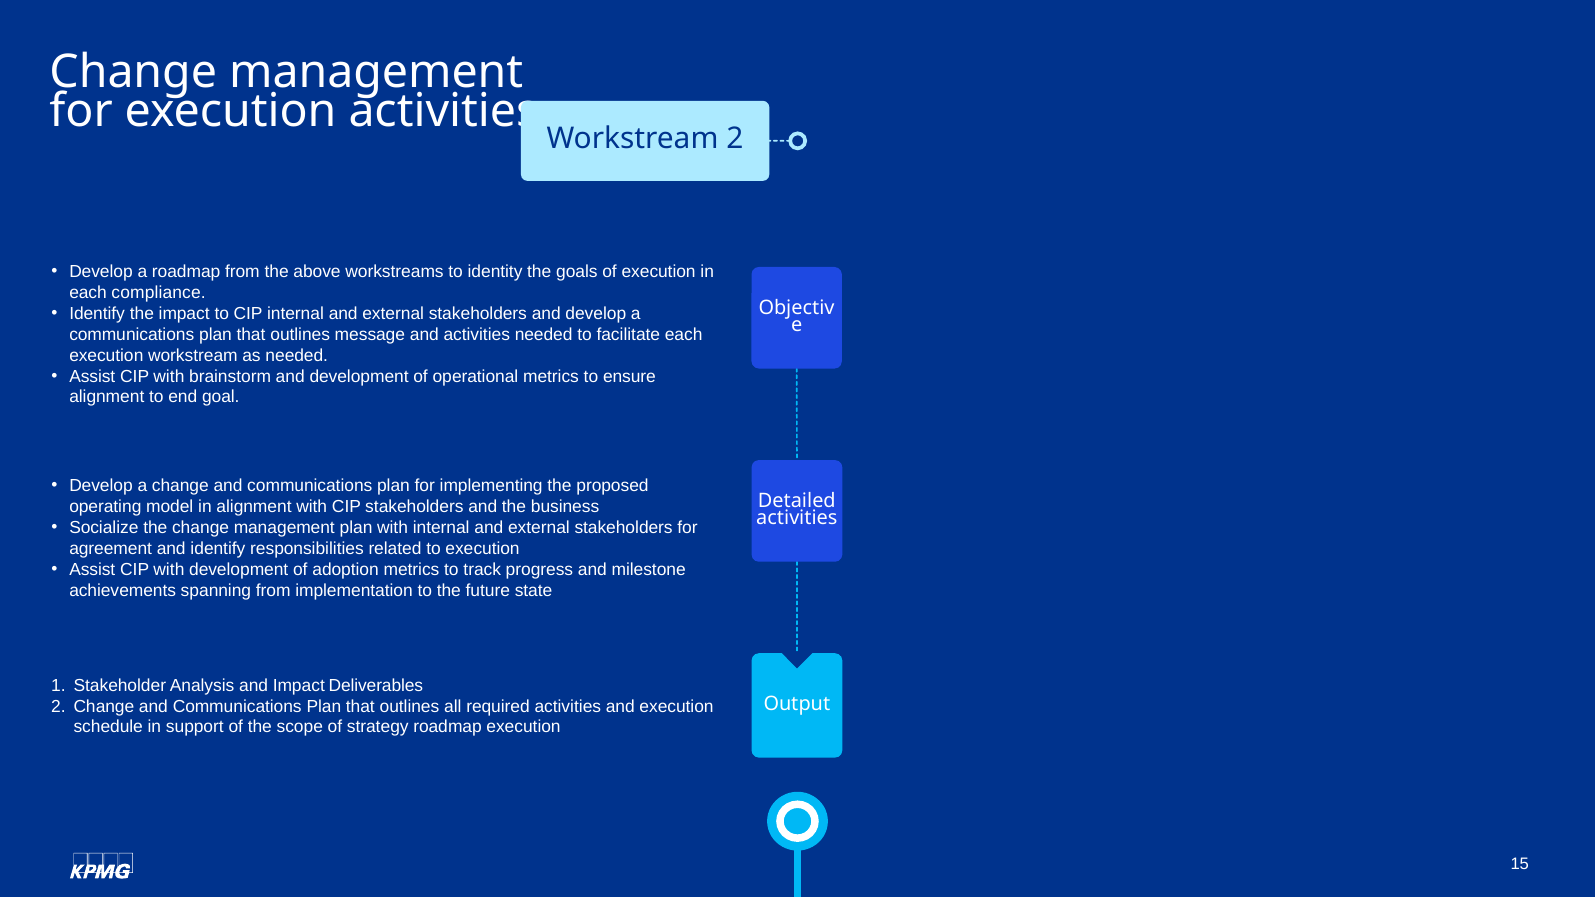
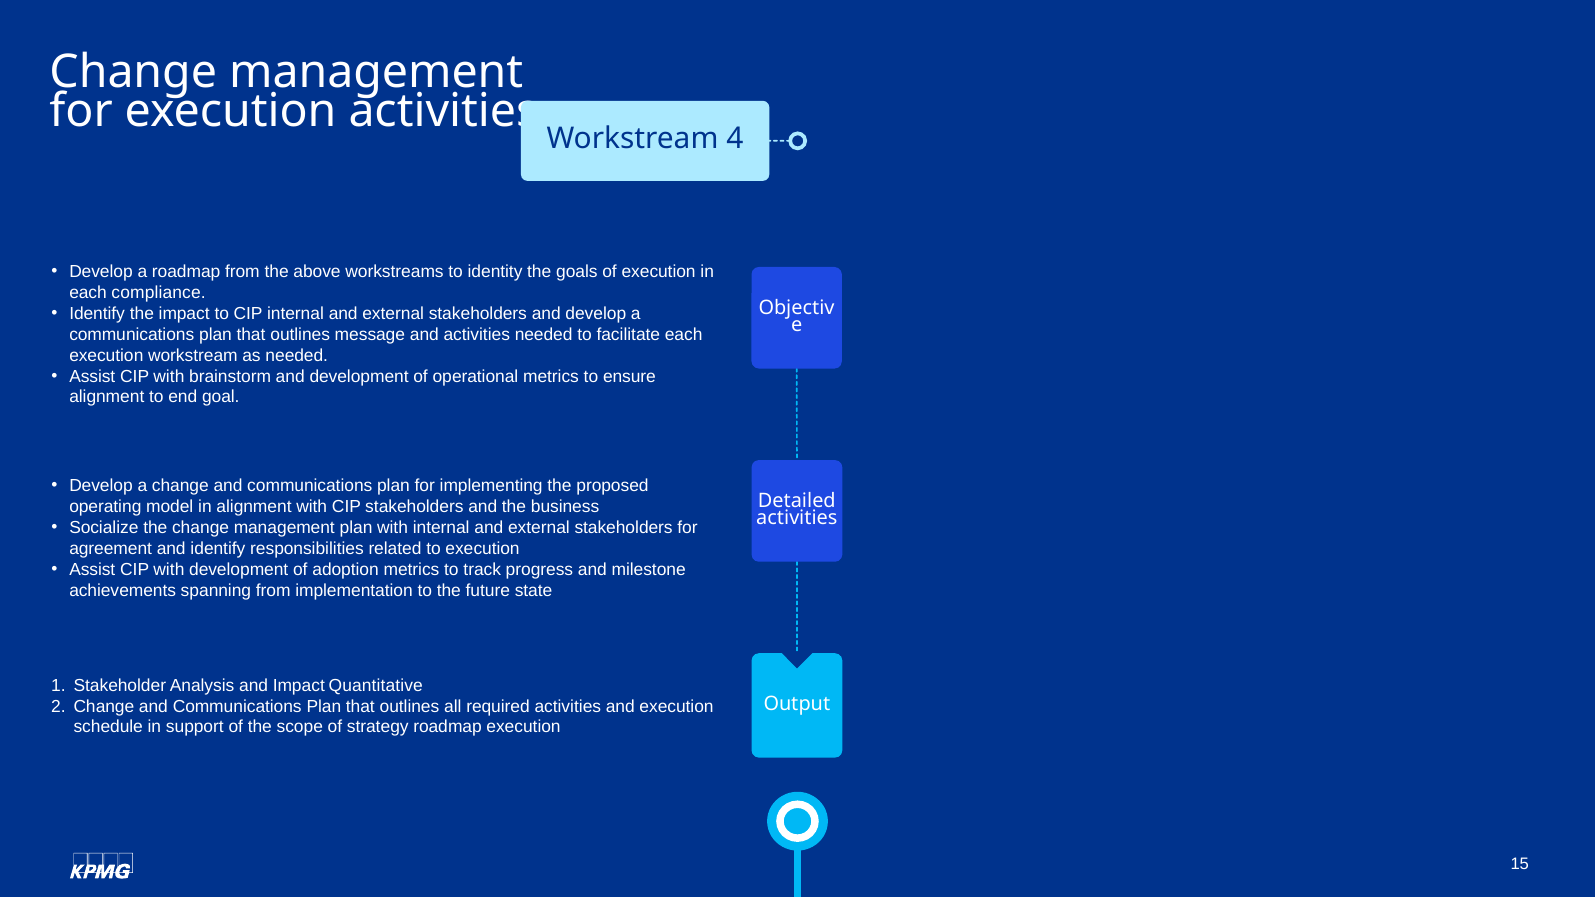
Workstream 2: 2 -> 4 (735, 139)
Deliverables: Deliverables -> Quantitative (376, 686)
